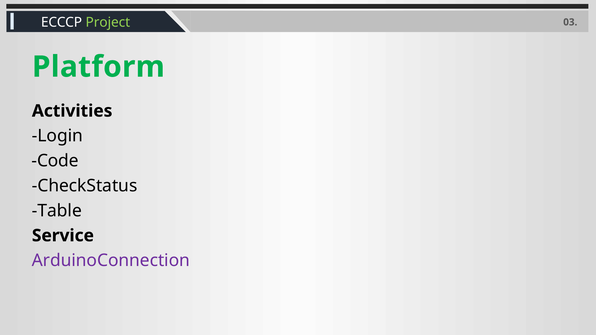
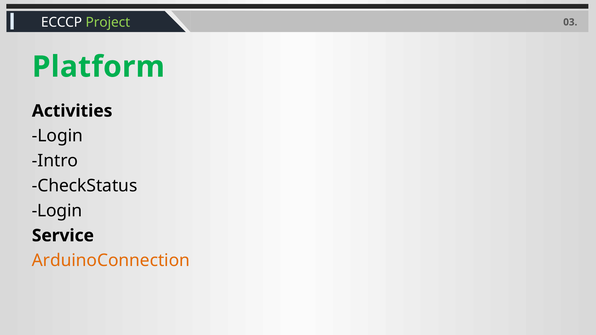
Code: Code -> Intro (55, 161)
Table: Table -> Login (57, 211)
ArduinoConnection colour: purple -> orange (111, 261)
